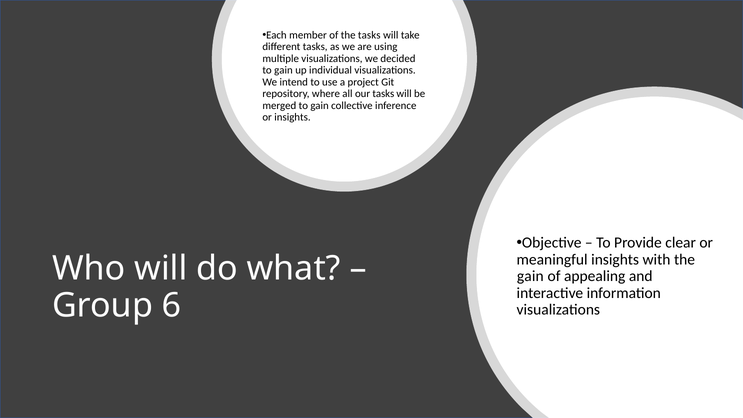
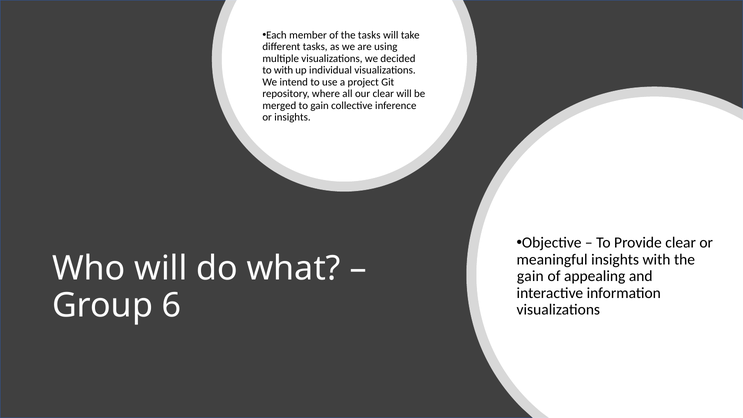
gain: gain -> with (284, 70)
our tasks: tasks -> clear (383, 94)
